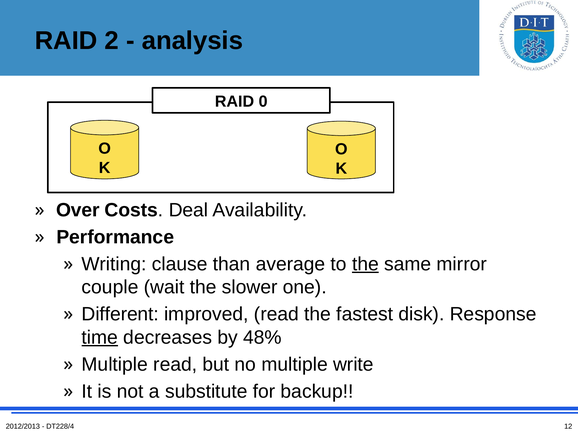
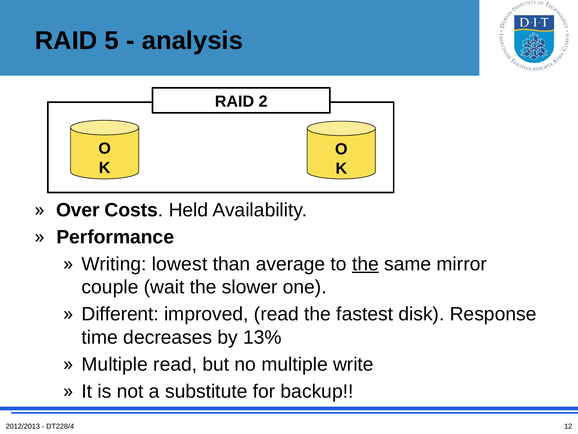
2: 2 -> 5 (112, 40)
0: 0 -> 2 (263, 101)
Deal: Deal -> Held (188, 210)
clause: clause -> lowest (180, 264)
time underline: present -> none (100, 337)
48%: 48% -> 13% (263, 337)
